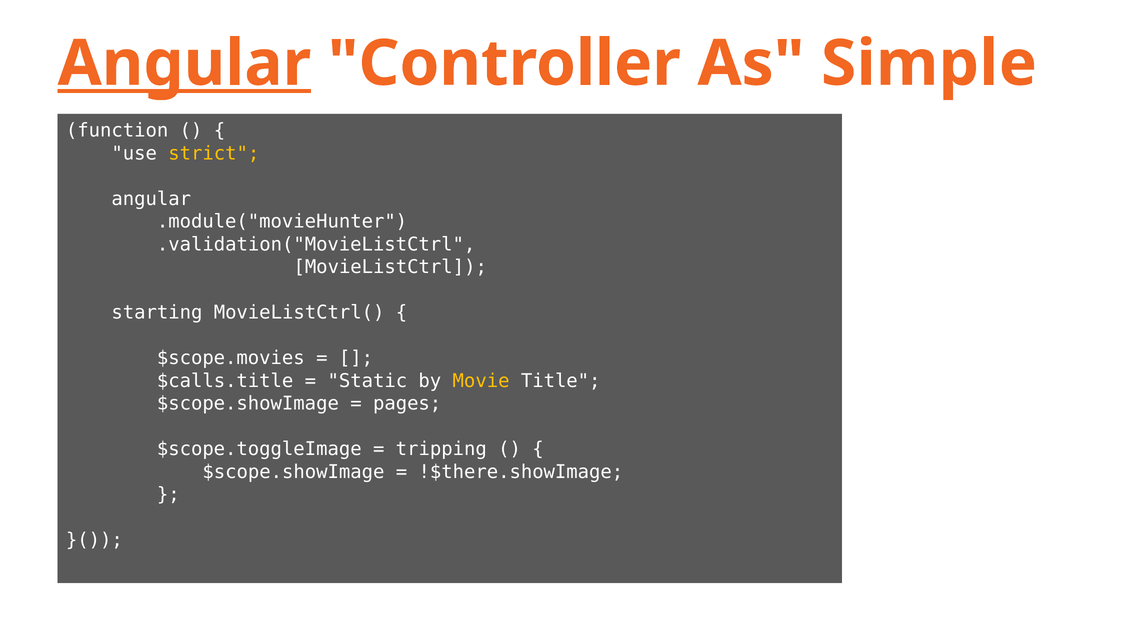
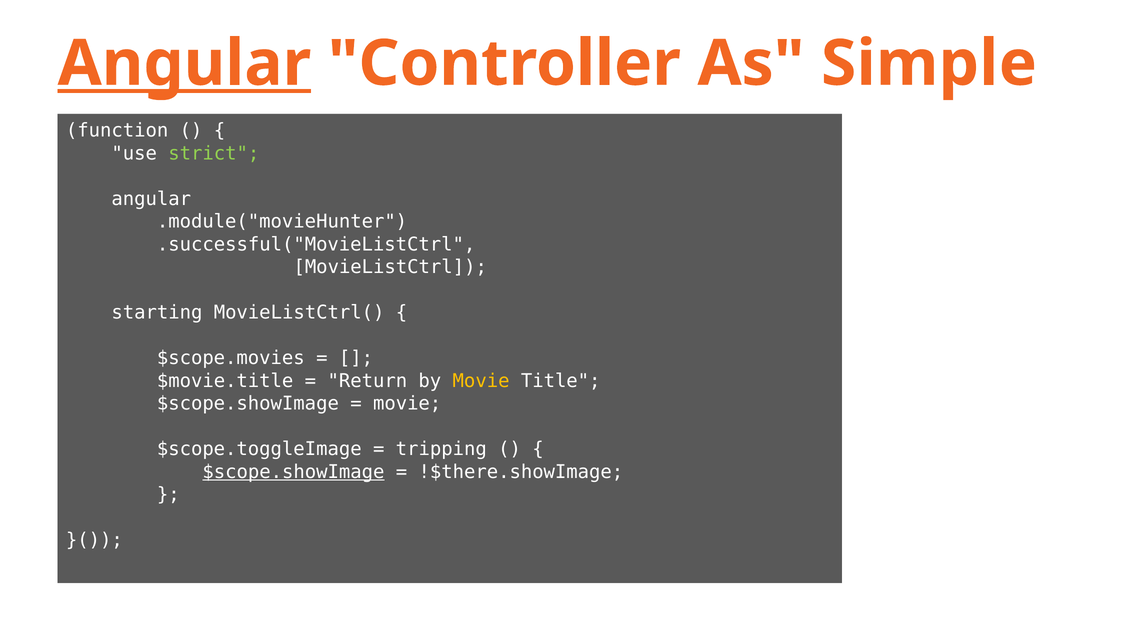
strict colour: yellow -> light green (214, 153)
.validation("MovieListCtrl: .validation("MovieListCtrl -> .successful("MovieListCtrl (316, 244)
$calls.title: $calls.title -> $movie.title (225, 381)
Static: Static -> Return (367, 381)
pages: pages -> movie (407, 403)
$scope.showImage underline: none -> present (293, 471)
